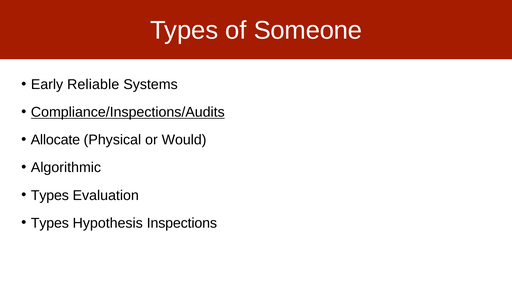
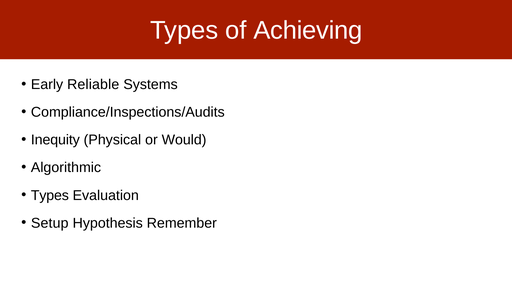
Someone: Someone -> Achieving (308, 30)
Compliance/Inspections/Audits underline: present -> none (128, 112)
Allocate: Allocate -> Inequity (55, 140)
Types: Types -> Setup (50, 223)
Inspections: Inspections -> Remember (182, 223)
